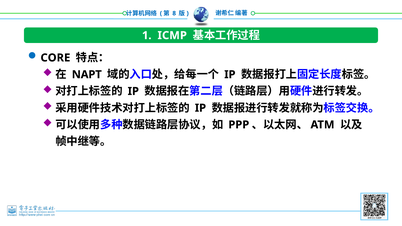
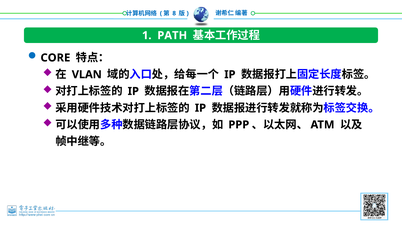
ICMP: ICMP -> PATH (172, 35)
NAPT: NAPT -> VLAN (87, 75)
